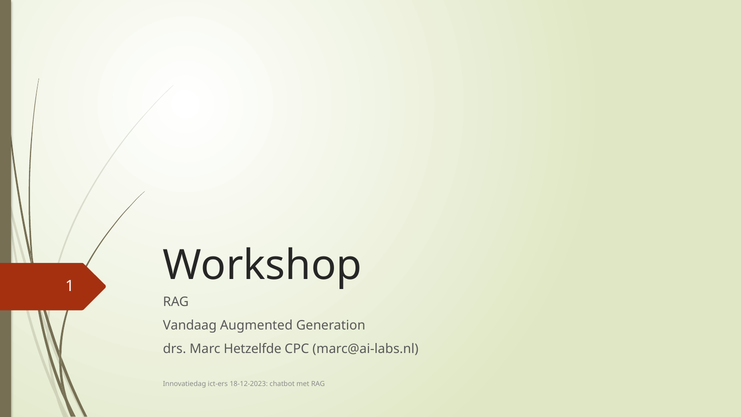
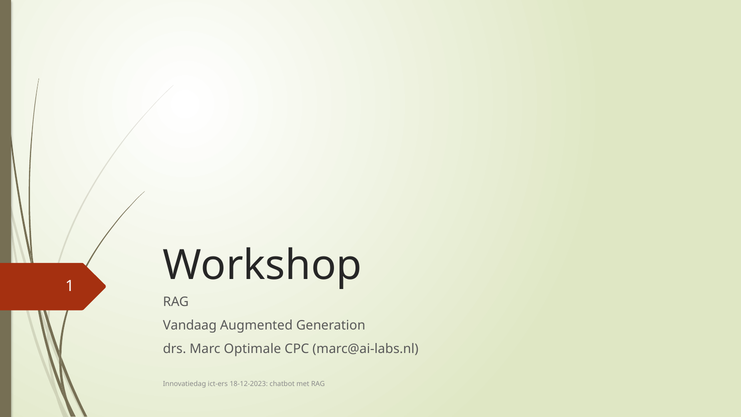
Hetzelfde: Hetzelfde -> Optimale (252, 349)
